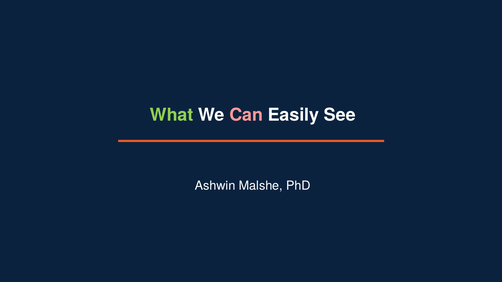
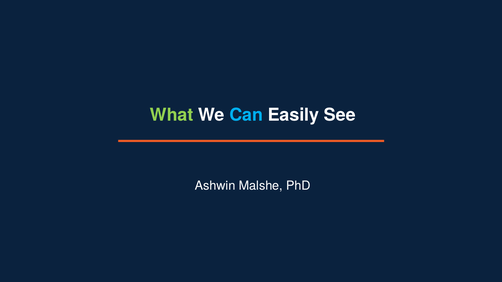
Can colour: pink -> light blue (246, 115)
